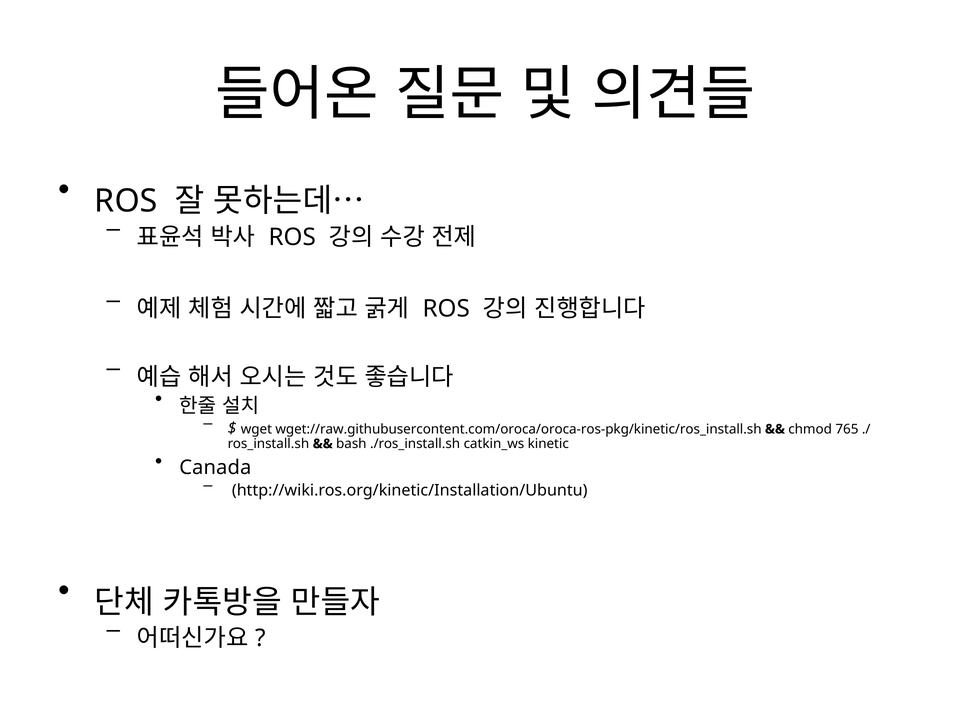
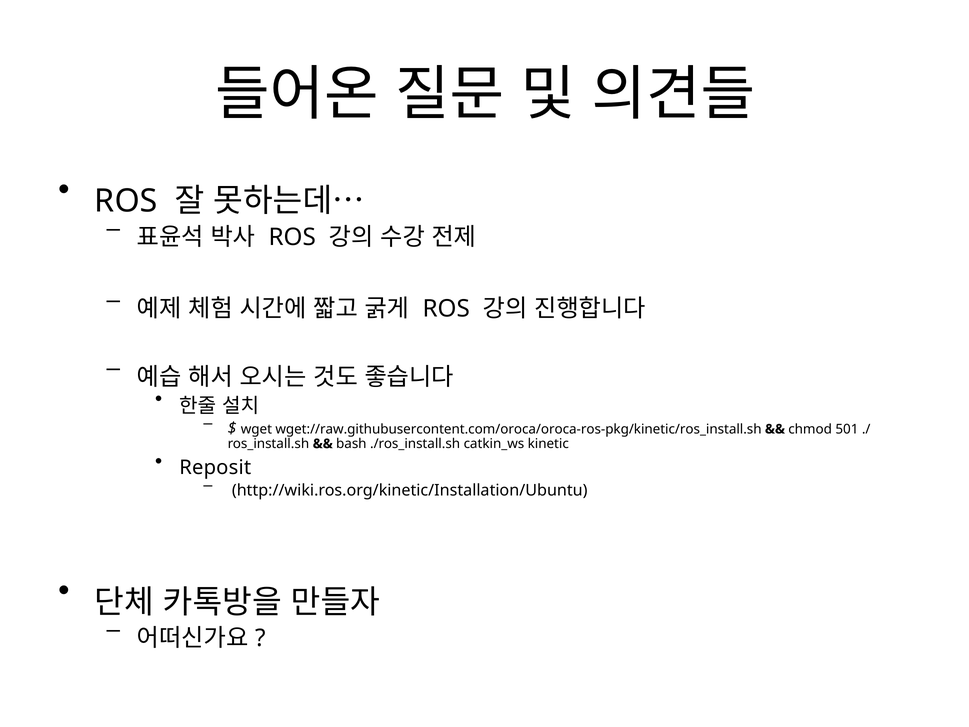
765: 765 -> 501 (847, 429)
Canada: Canada -> Reposit (215, 468)
